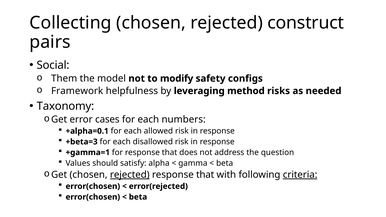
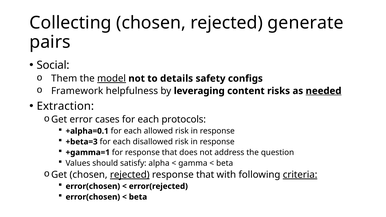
construct: construct -> generate (306, 23)
model underline: none -> present (112, 79)
modify: modify -> details (177, 79)
method: method -> content (246, 91)
needed underline: none -> present (324, 91)
Taxonomy: Taxonomy -> Extraction (65, 106)
numbers: numbers -> protocols (184, 120)
